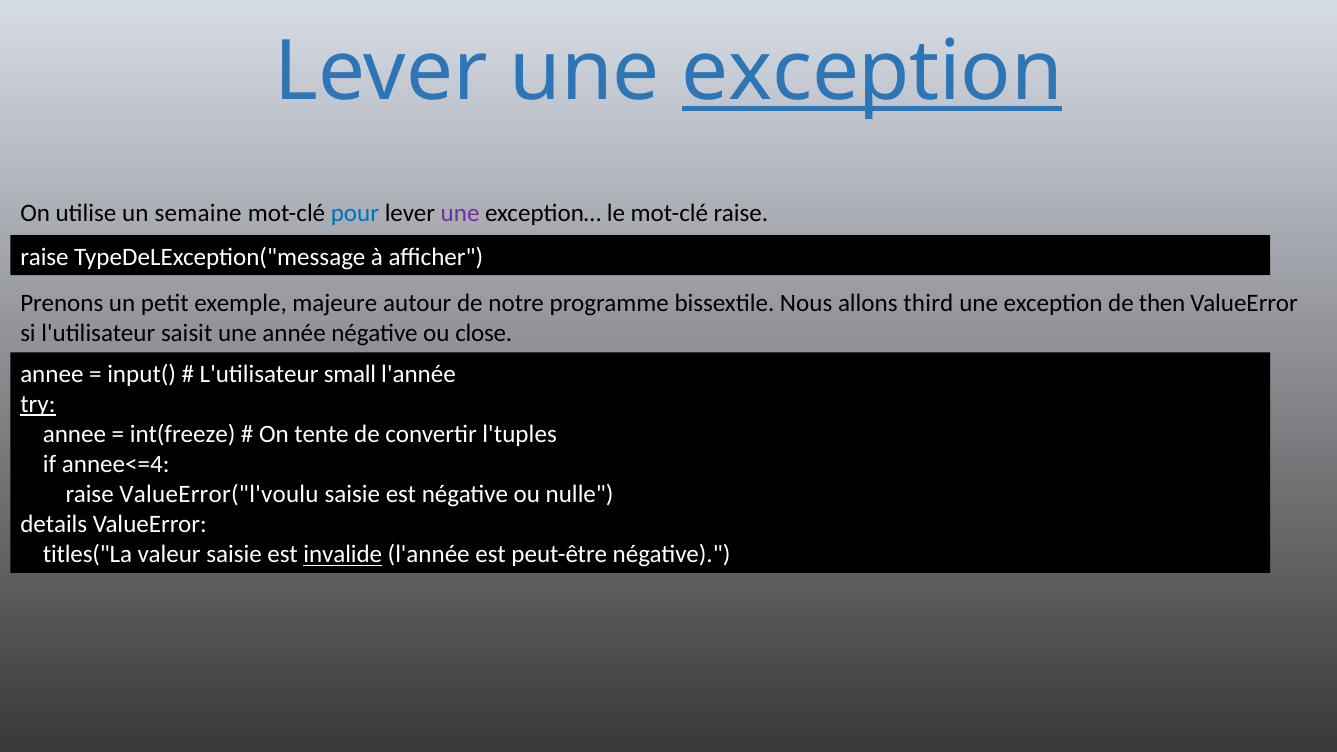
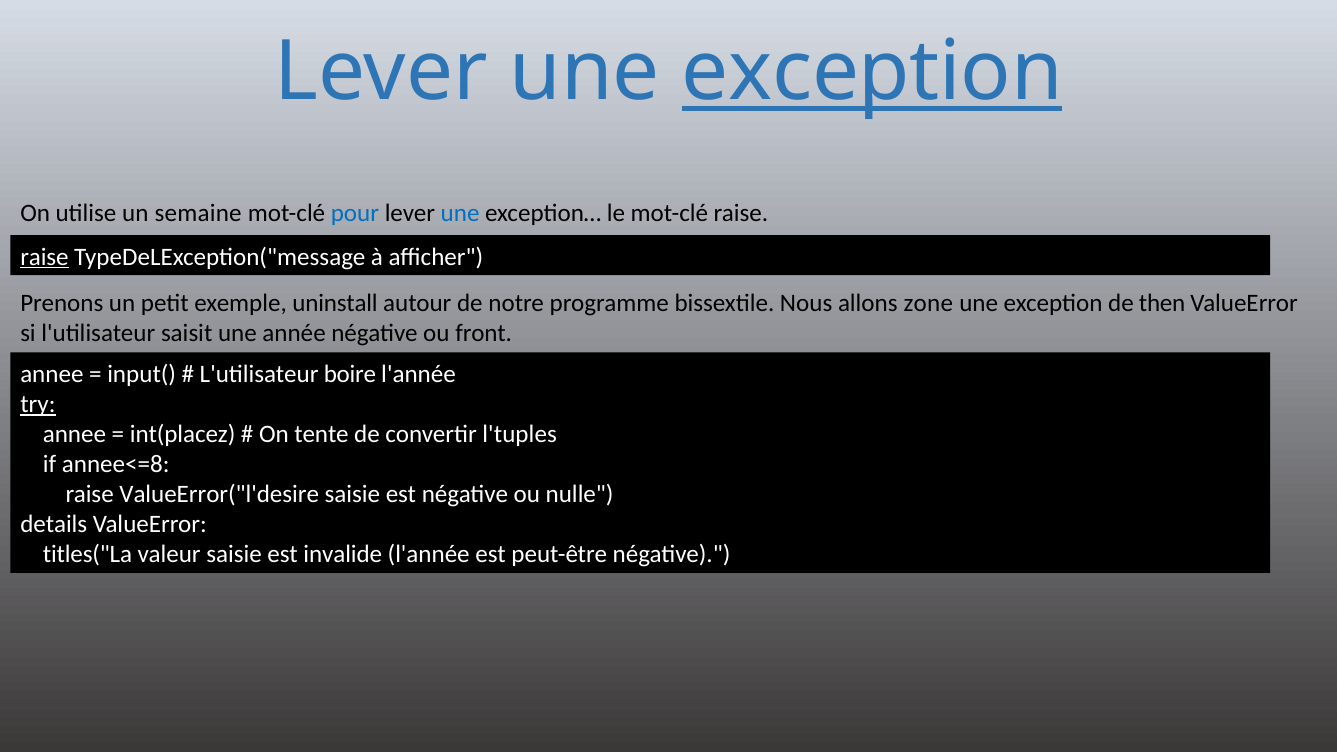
une colour: purple -> blue (460, 213)
raise underline: none -> present (44, 257)
majeure: majeure -> uninstall (335, 303)
third: third -> zone (928, 303)
close: close -> front (484, 333)
small: small -> boire (350, 374)
int(freeze: int(freeze -> int(placez (183, 434)
annee<=4: annee<=4 -> annee<=8 (116, 464)
ValueError("l'voulu: ValueError("l'voulu -> ValueError("l'desire (219, 495)
invalide underline: present -> none (343, 555)
